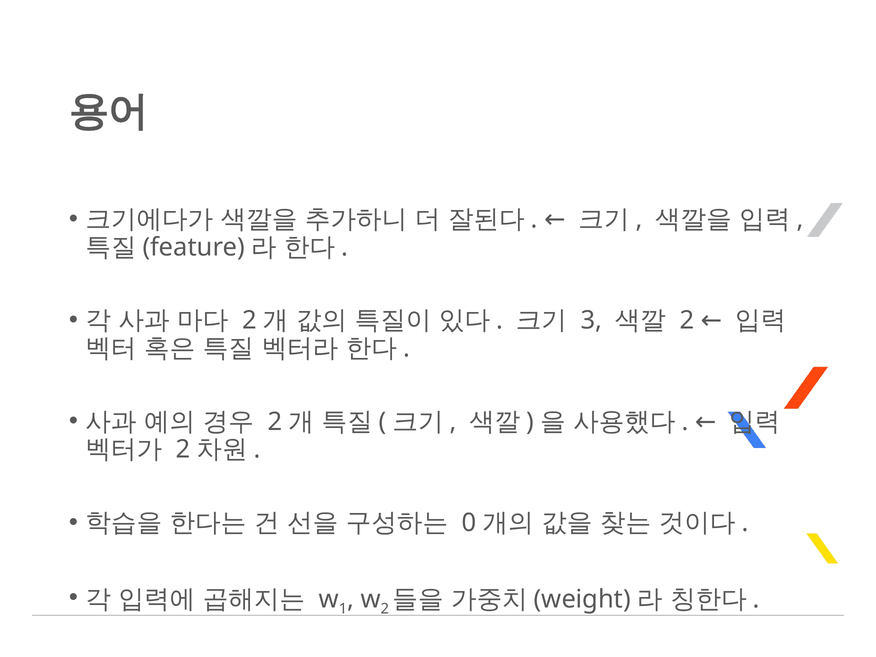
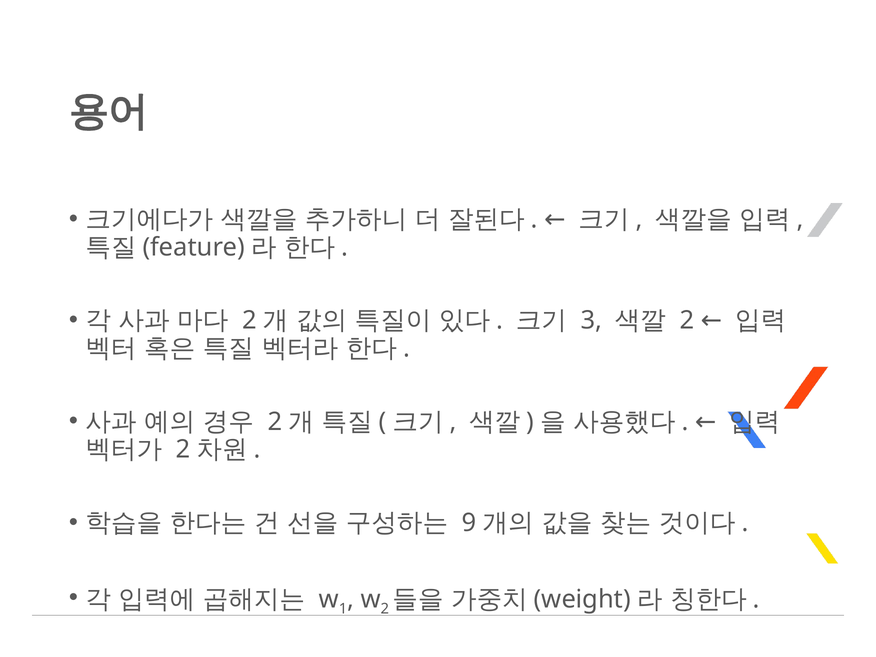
0: 0 -> 9 (469, 523)
